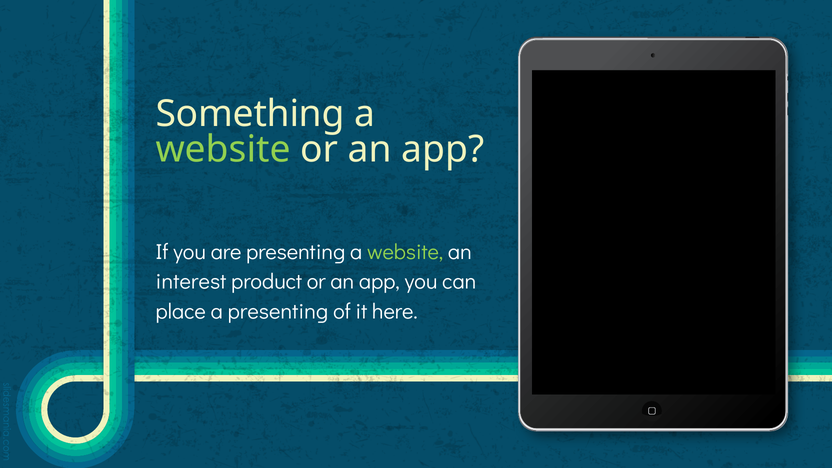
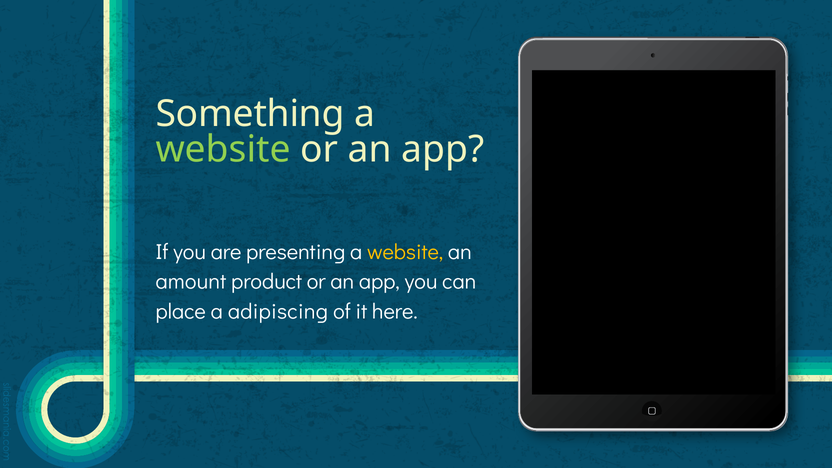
website colour: light green -> yellow (405, 252)
interest: interest -> amount (191, 282)
a presenting: presenting -> adipiscing (278, 312)
